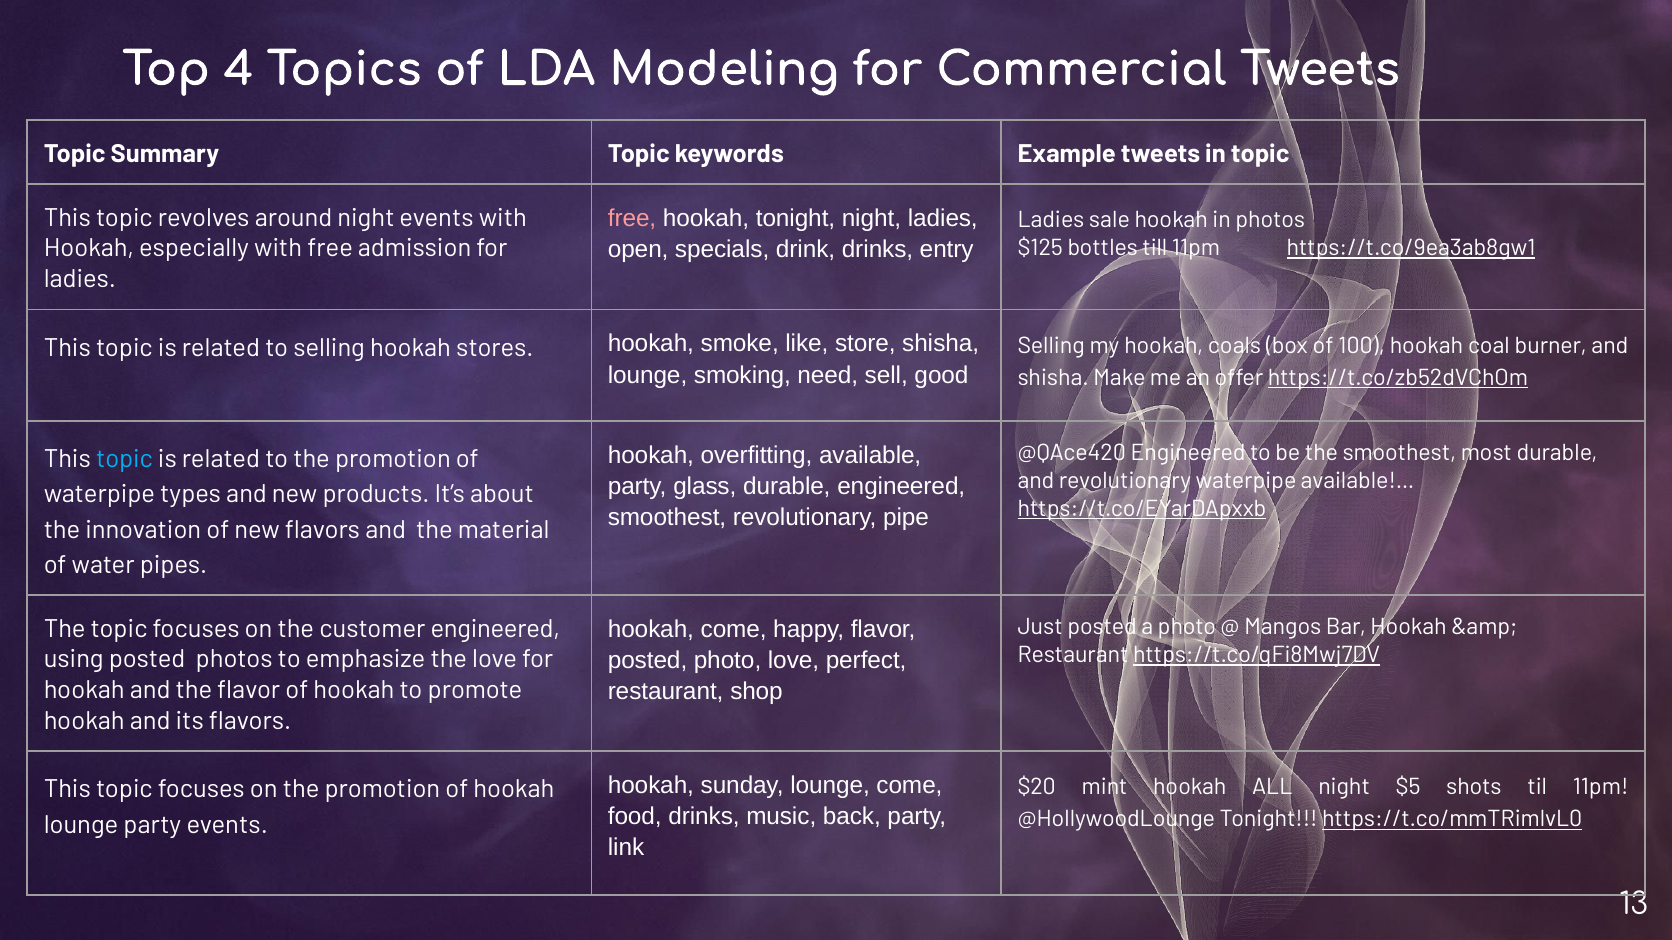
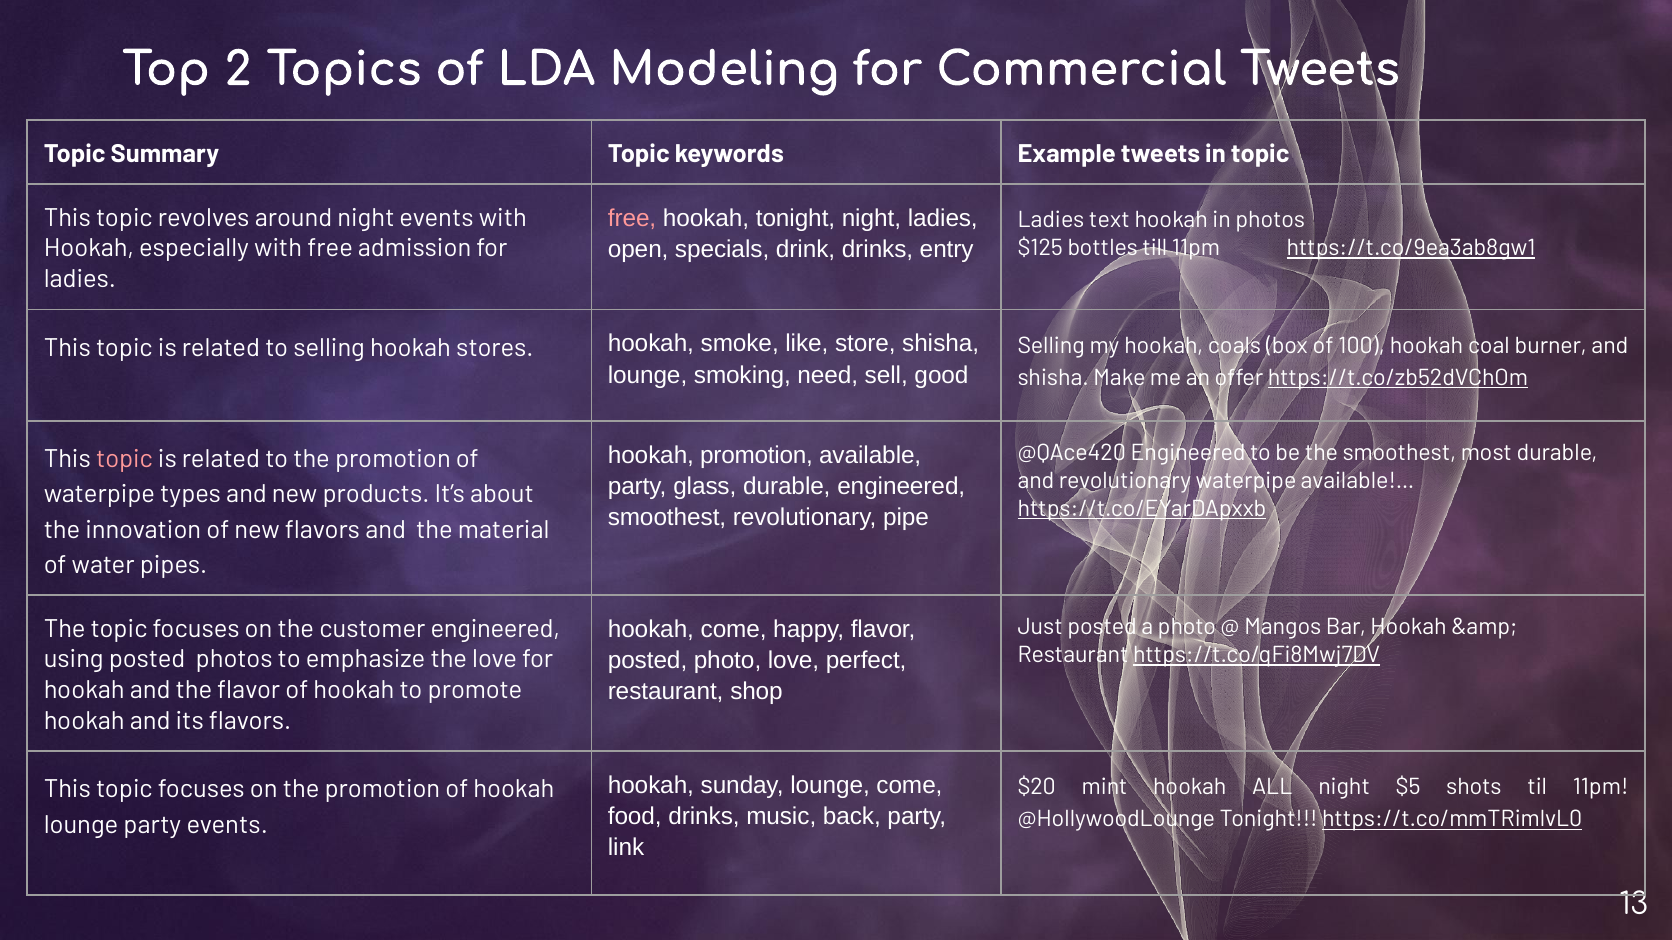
4: 4 -> 2 (238, 70)
sale: sale -> text (1109, 220)
hookah overfitting: overfitting -> promotion (757, 456)
topic colour: light blue -> pink (124, 460)
